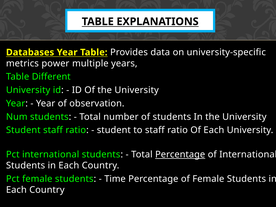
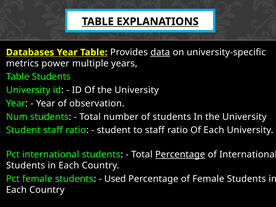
data underline: none -> present (160, 52)
Table Different: Different -> Students (51, 77)
Time: Time -> Used (115, 179)
